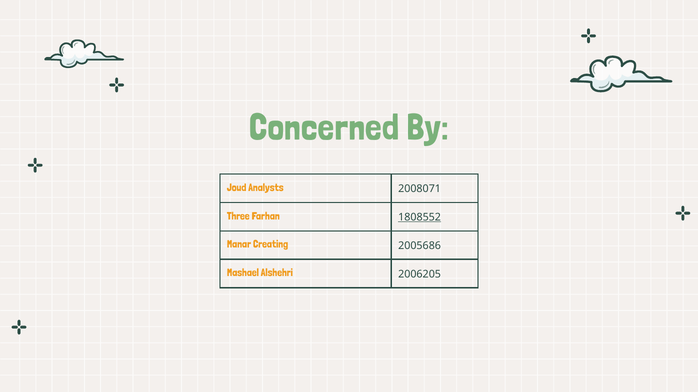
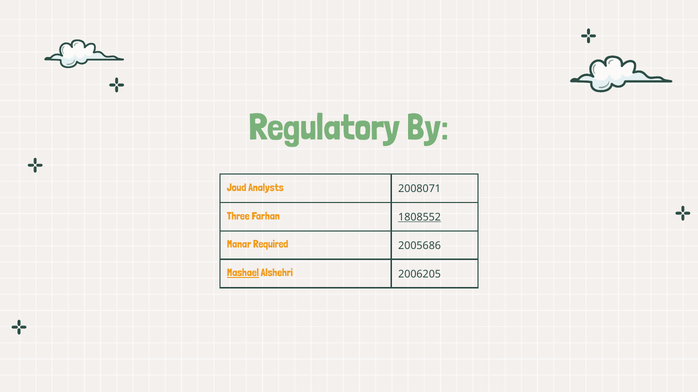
Concerned: Concerned -> Regulatory (325, 128)
Creating: Creating -> Required (271, 245)
Mashael underline: none -> present (243, 273)
